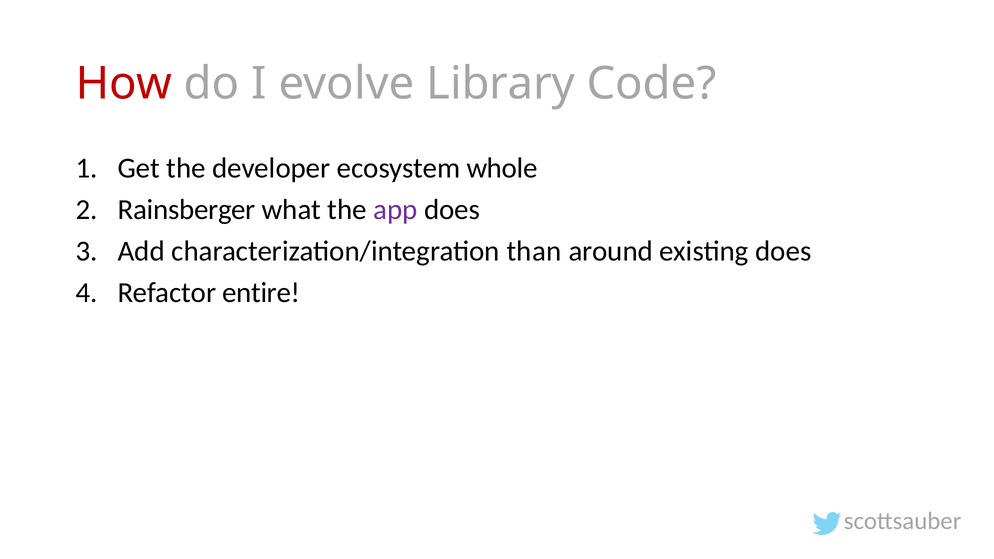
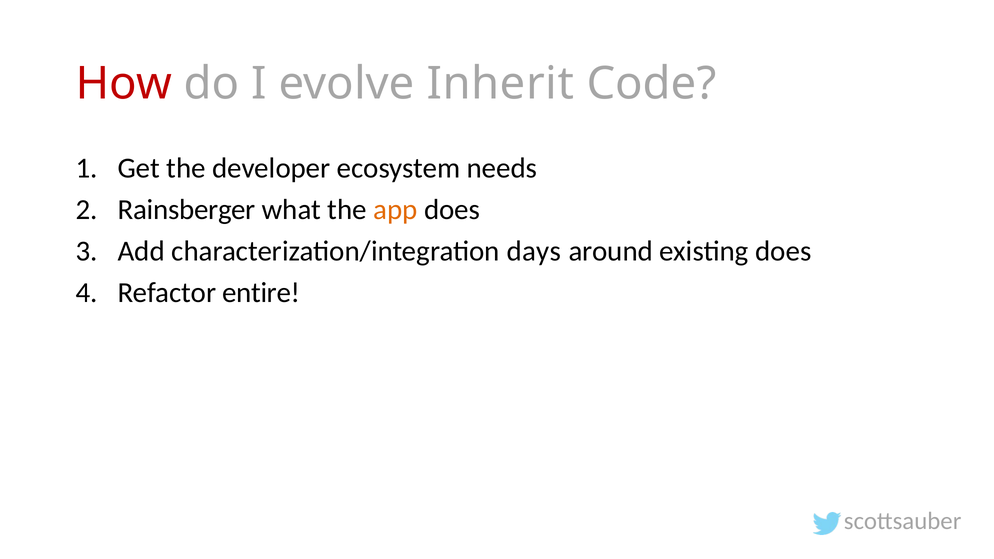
Library: Library -> Inherit (500, 83)
whole: whole -> needs (502, 168)
app colour: purple -> orange (395, 210)
than: than -> days (534, 251)
